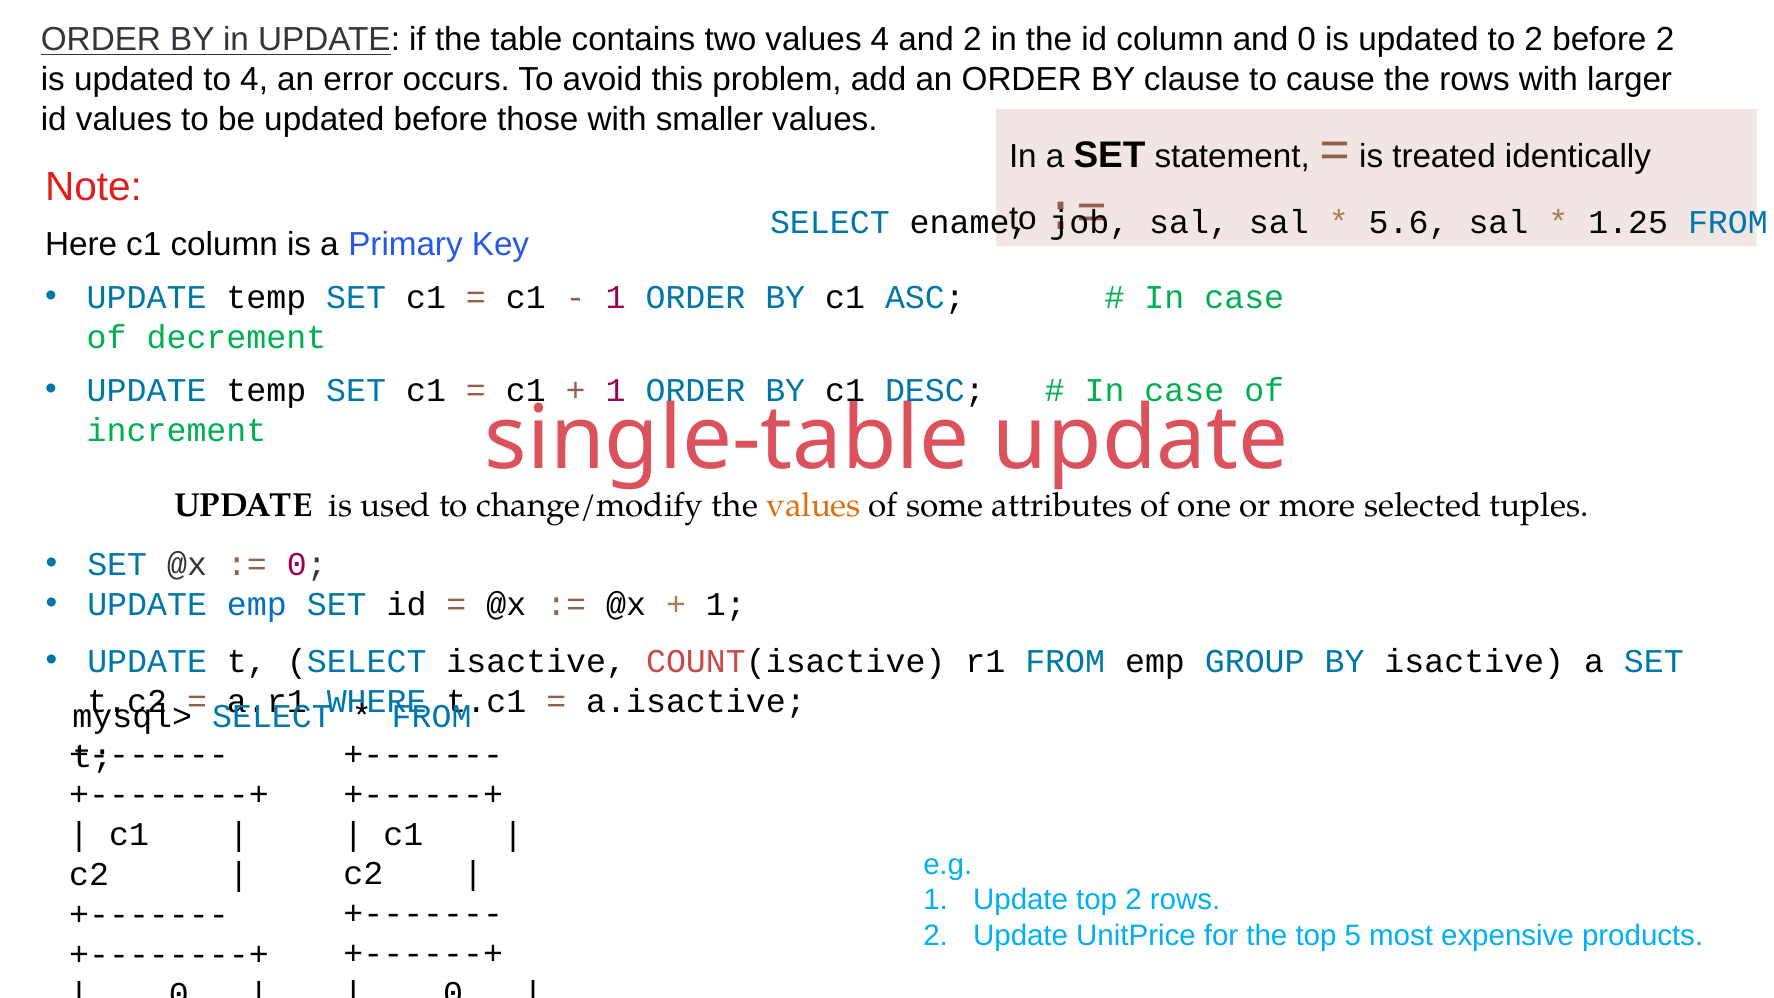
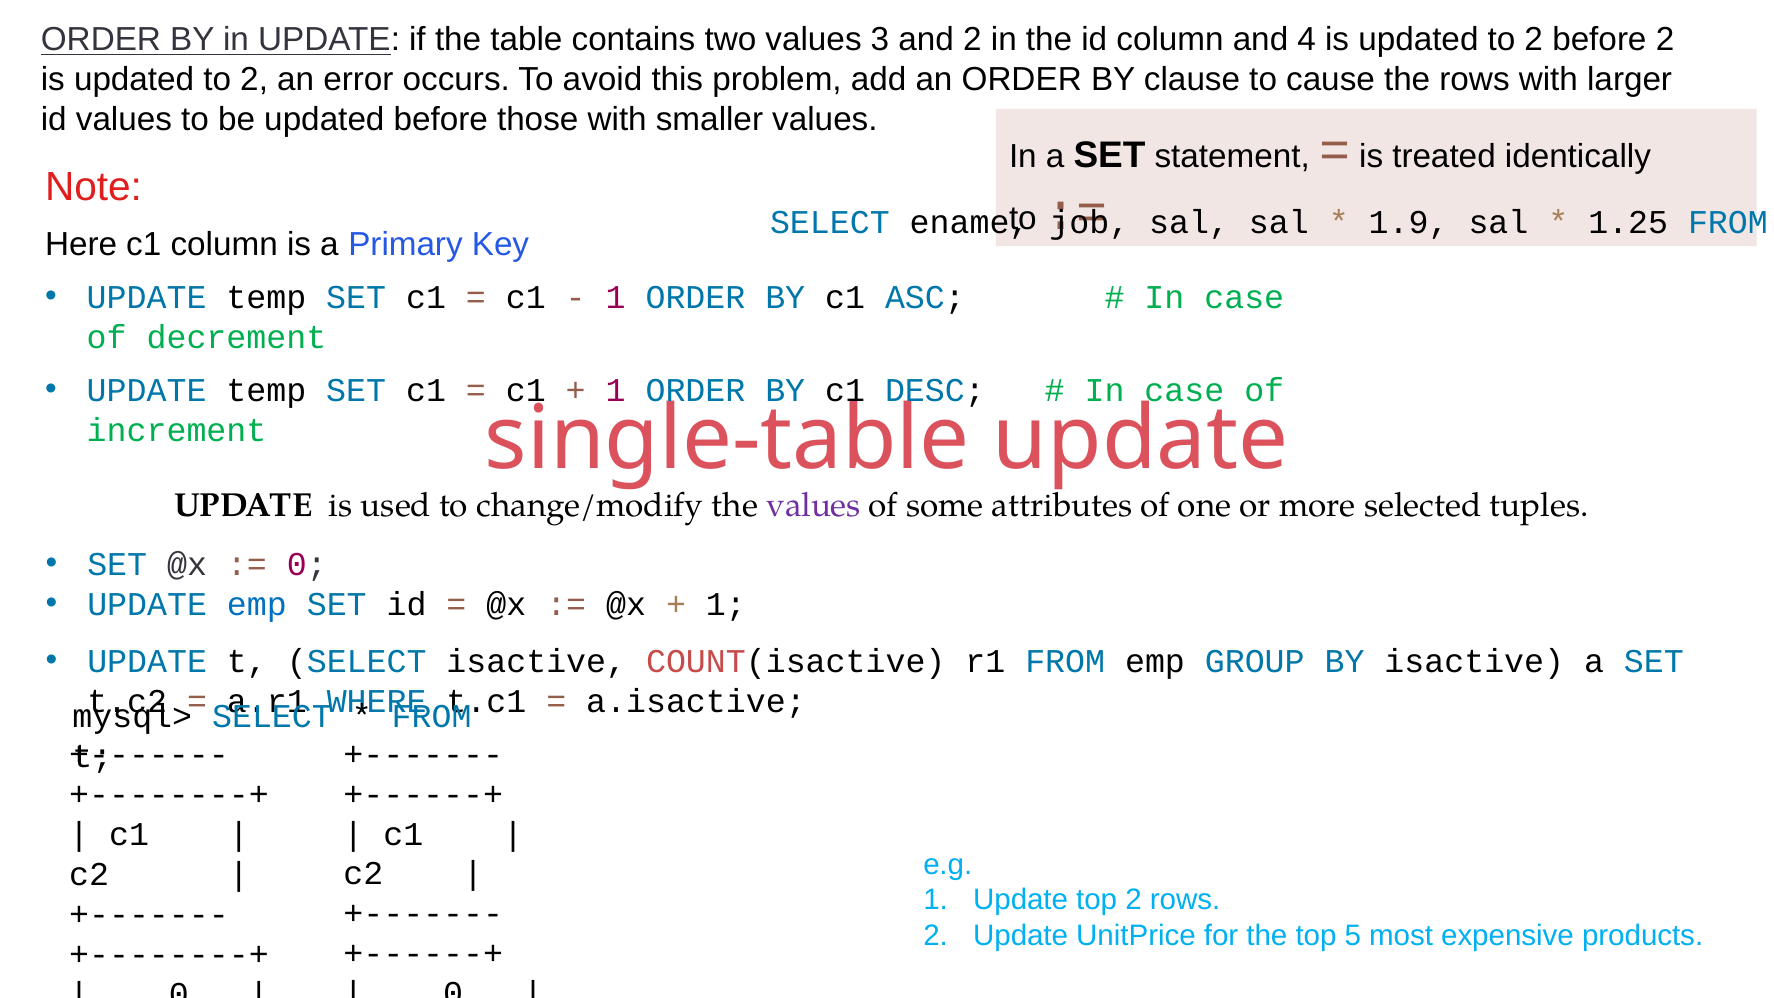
values 4: 4 -> 3 (880, 40)
and 0: 0 -> 4 (1307, 40)
4: 4 -> 2 (254, 80)
5.6: 5.6 -> 1.9 (1409, 223)
values colour: orange -> purple (814, 506)
